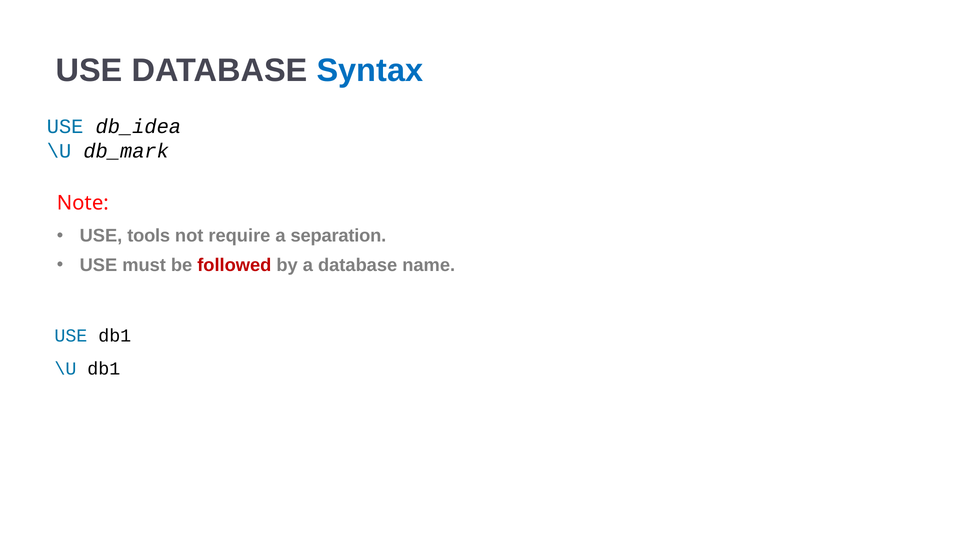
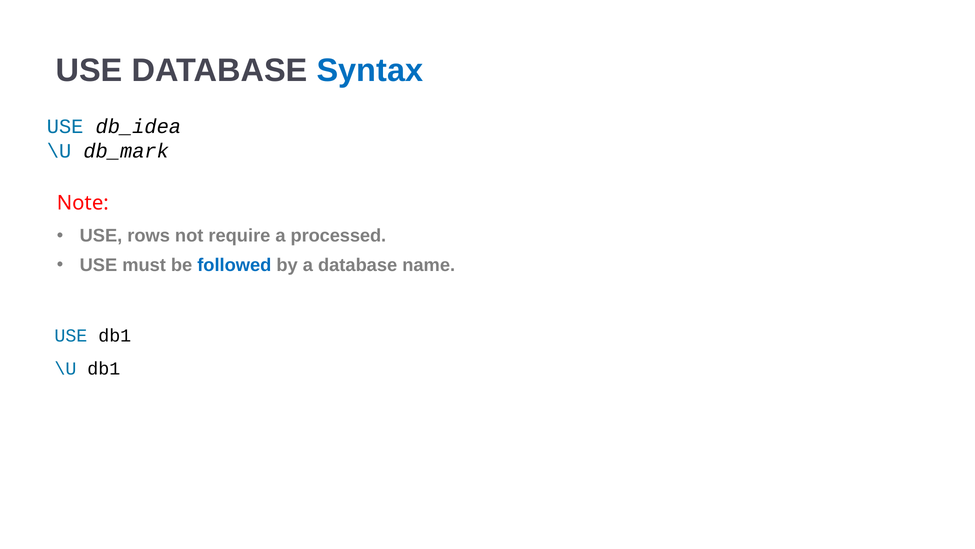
tools: tools -> rows (149, 236)
separation: separation -> processed (338, 236)
followed colour: red -> blue (234, 265)
